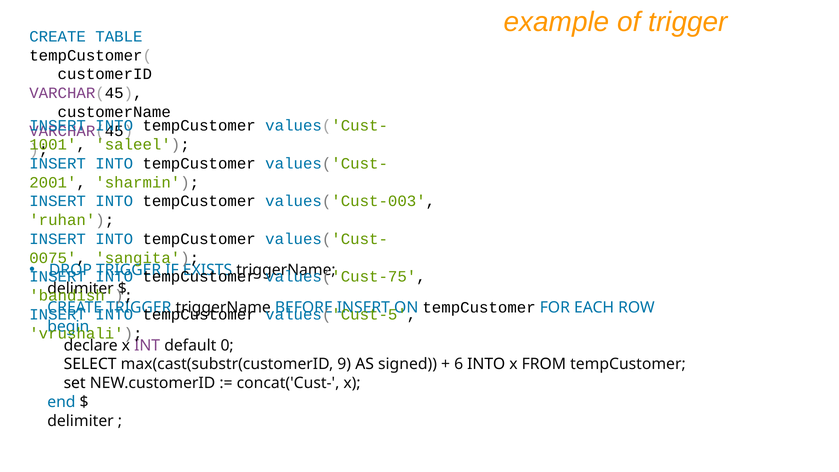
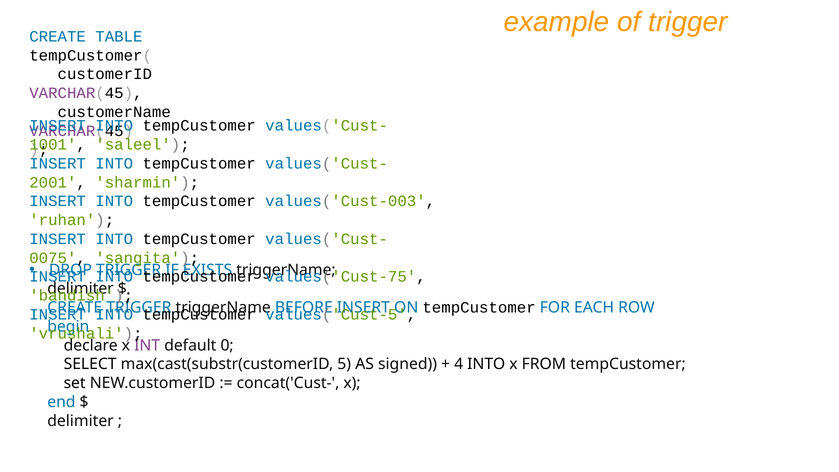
9: 9 -> 5 (344, 364)
6: 6 -> 4 (459, 364)
